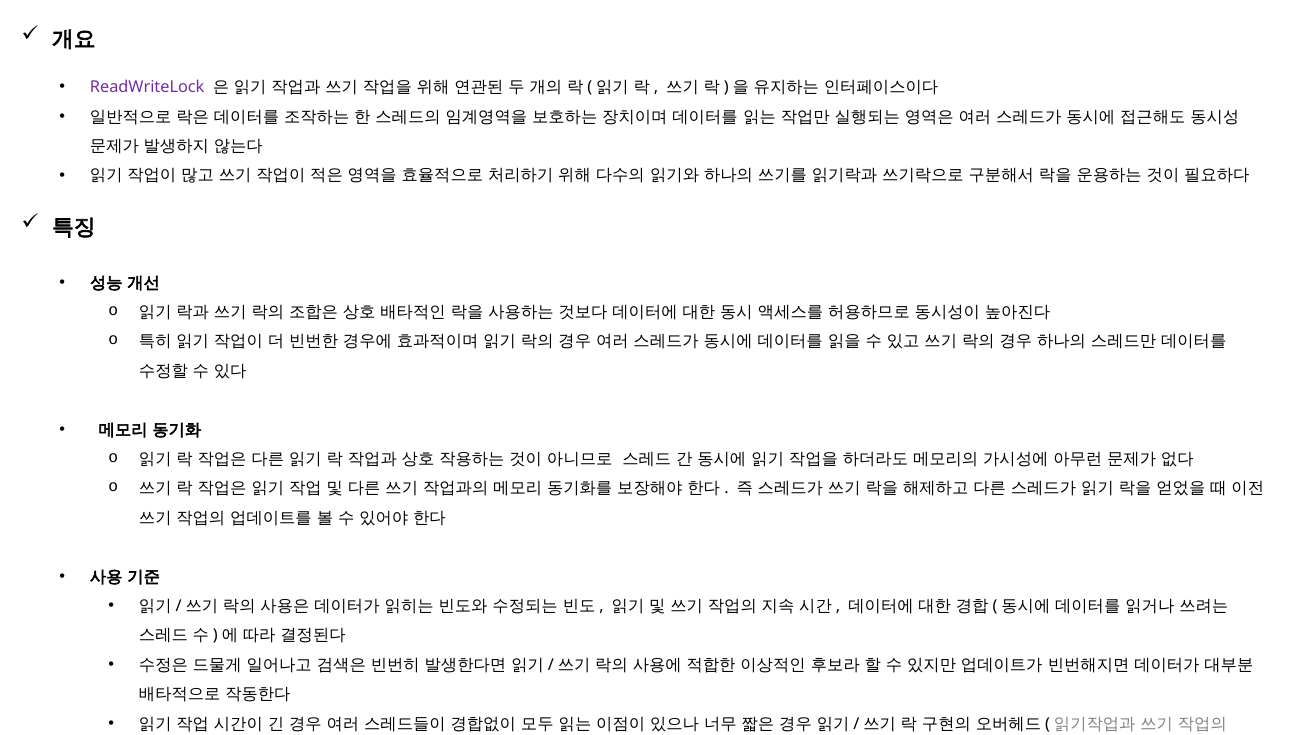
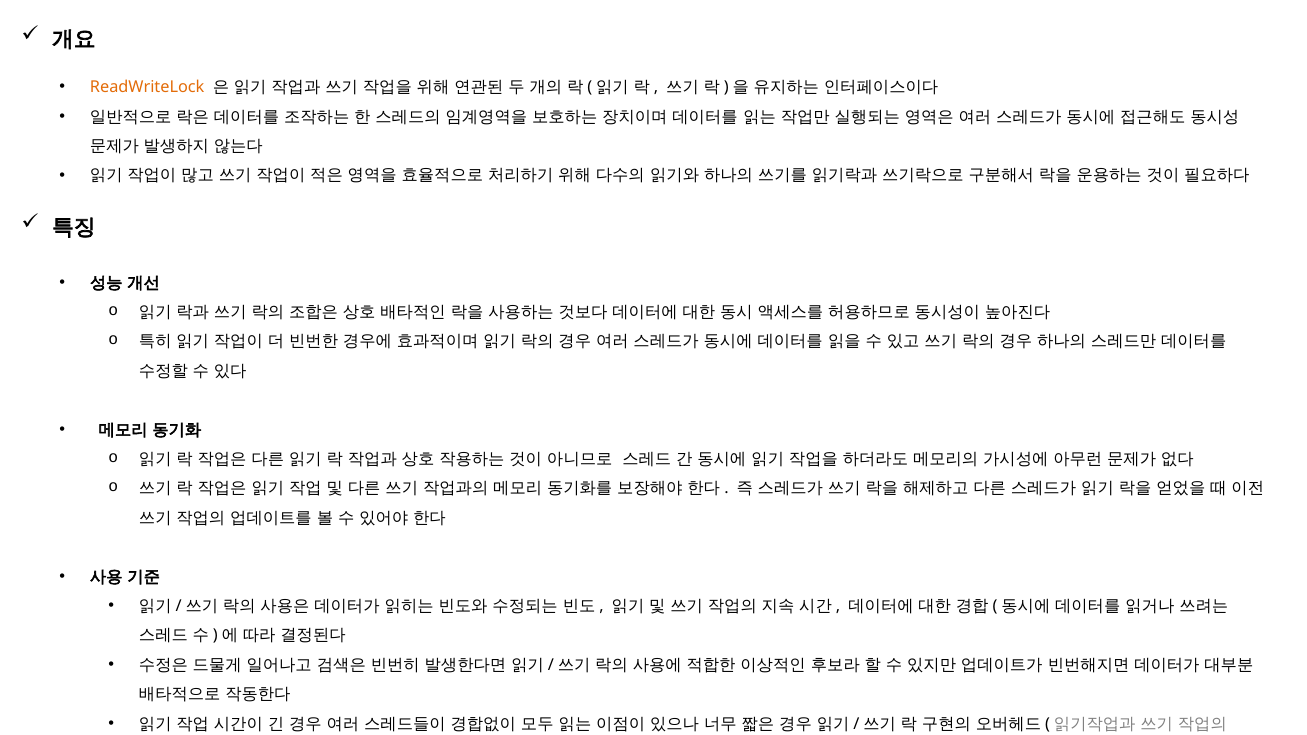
ReadWriteLock colour: purple -> orange (147, 87)
